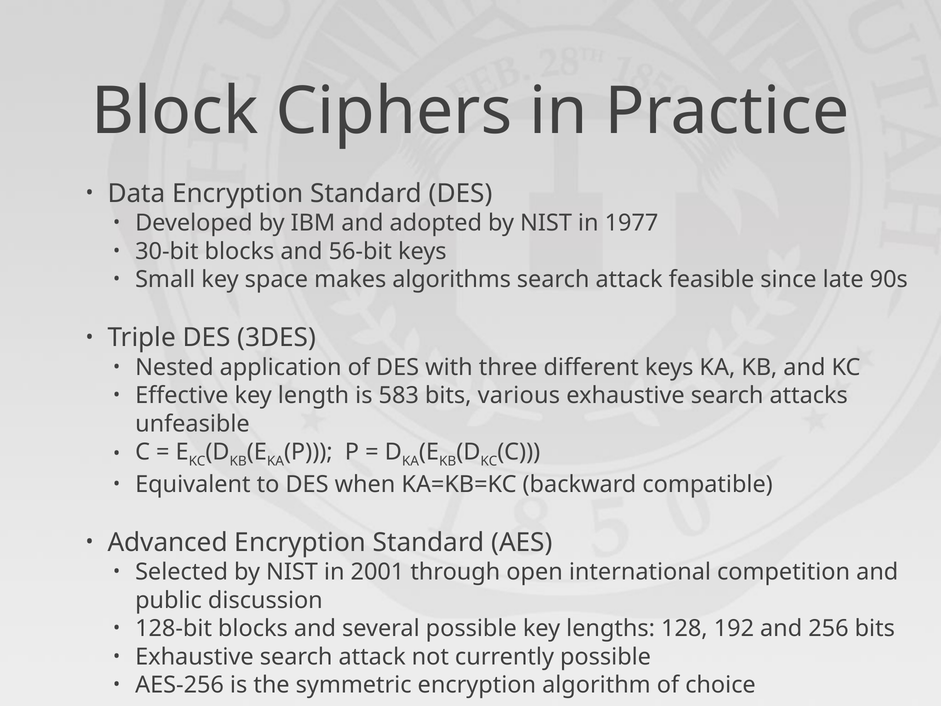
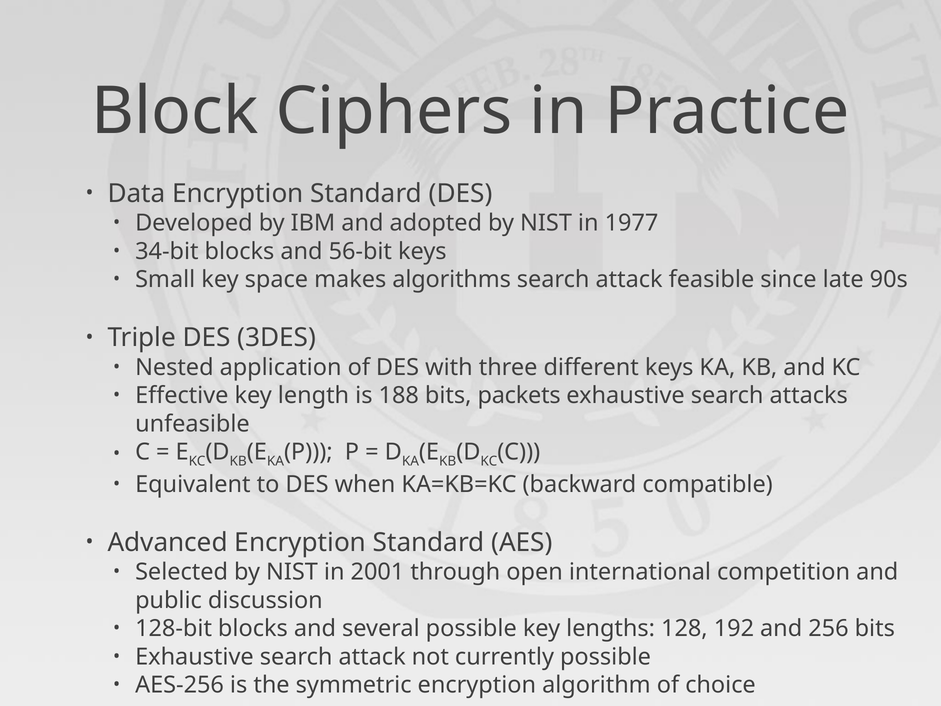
30-bit: 30-bit -> 34-bit (167, 251)
583: 583 -> 188 (399, 396)
various: various -> packets (519, 396)
